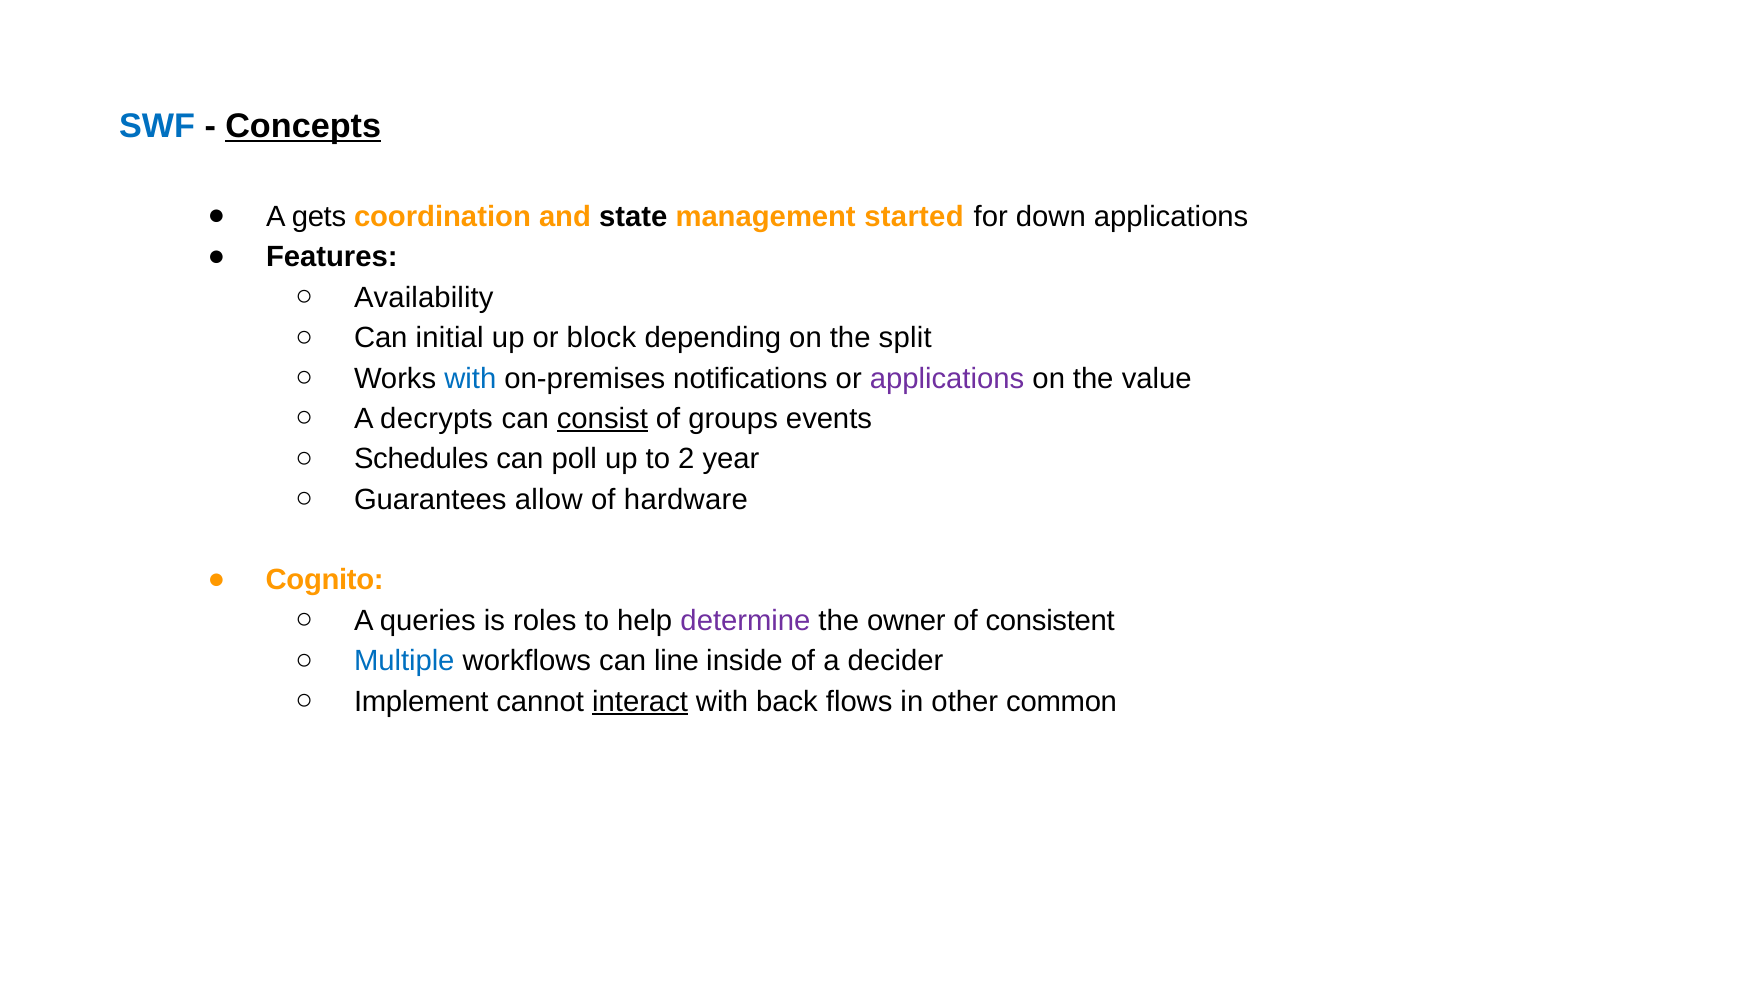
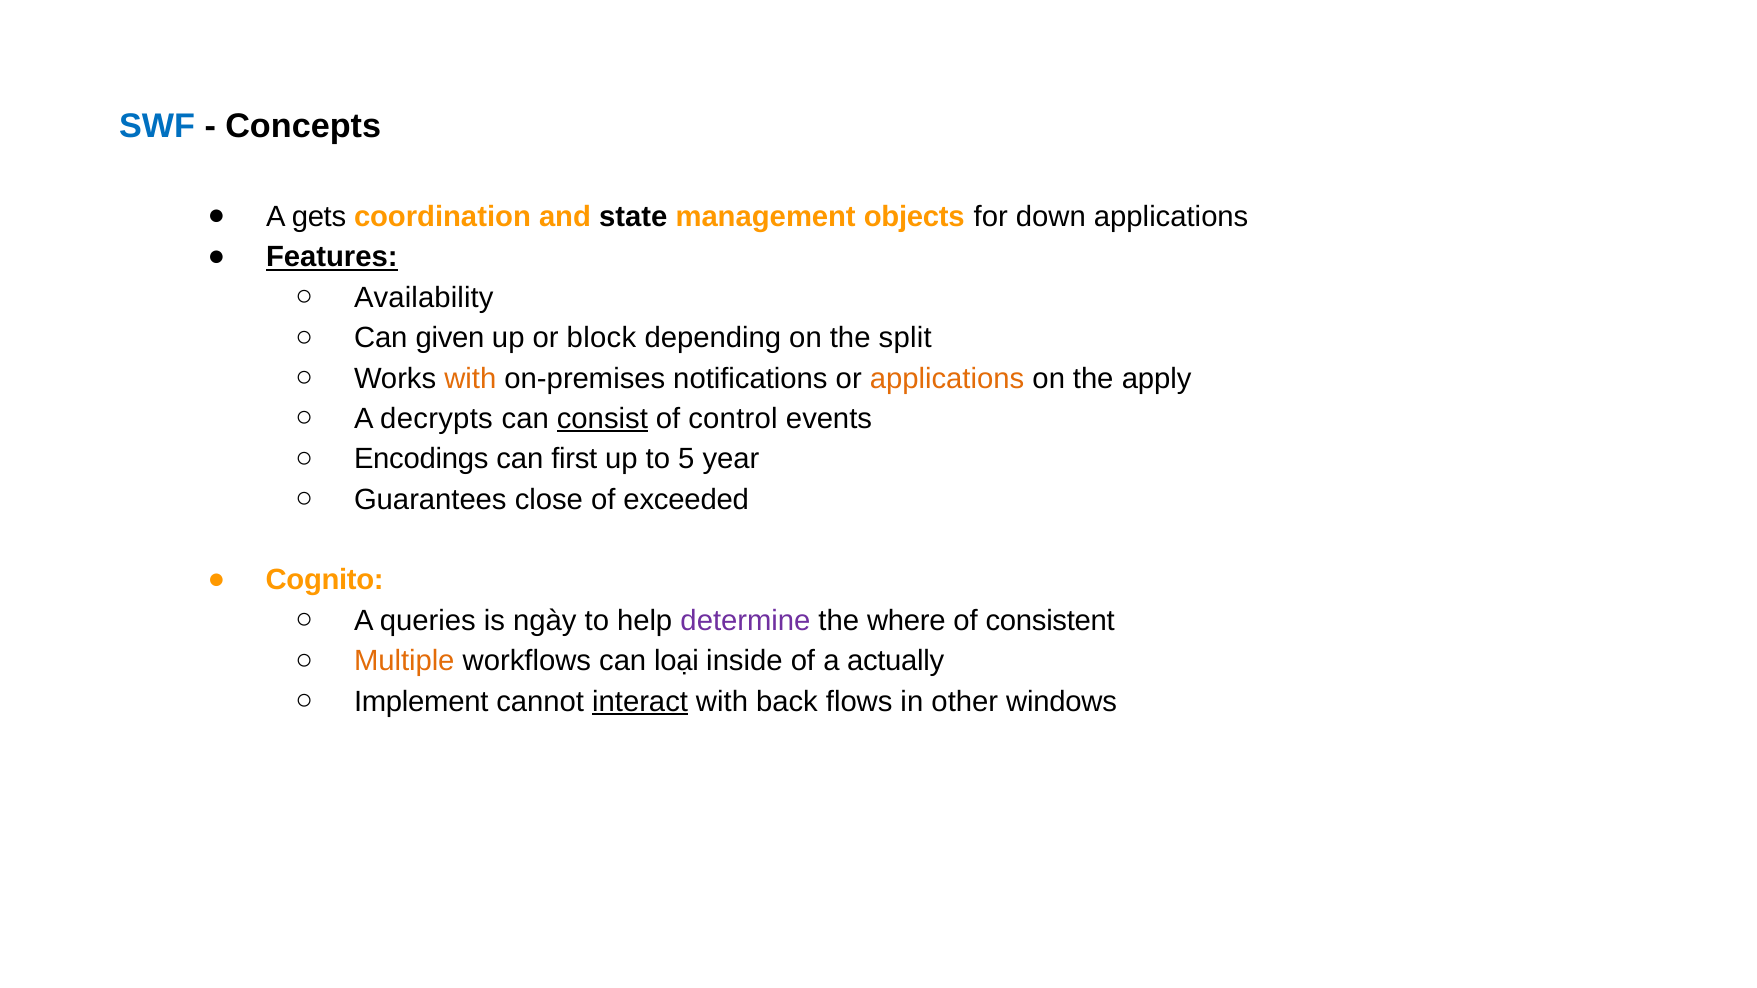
Concepts underline: present -> none (303, 126)
started: started -> objects (914, 217)
Features underline: none -> present (332, 257)
initial: initial -> given (450, 338)
with colour: blue -> orange (470, 379)
applications colour: purple -> orange (947, 379)
value: value -> apply (1157, 379)
groups: groups -> control (733, 419)
Schedules: Schedules -> Encodings (421, 459)
poll: poll -> first (574, 459)
2: 2 -> 5 (686, 459)
allow: allow -> close (549, 500)
hardware: hardware -> exceeded (686, 500)
roles: roles -> ngày (545, 621)
owner: owner -> where (906, 621)
Multiple colour: blue -> orange (404, 661)
line: line -> loại (676, 661)
decider: decider -> actually (896, 661)
common: common -> windows (1062, 702)
